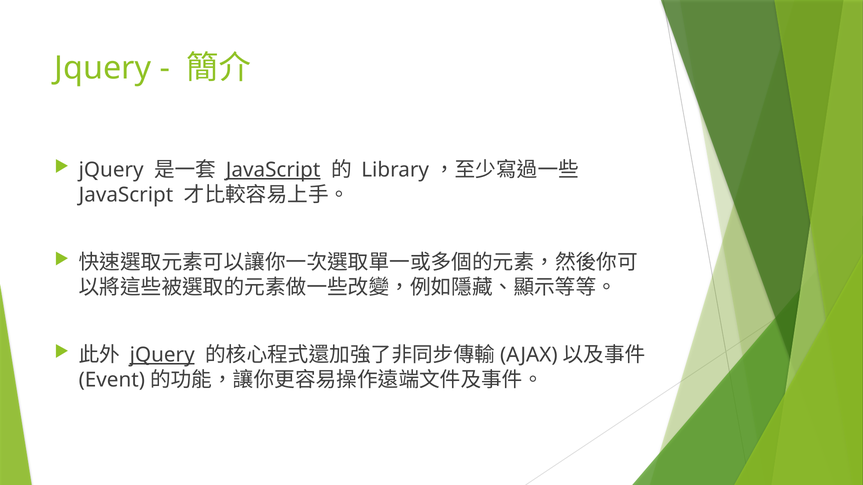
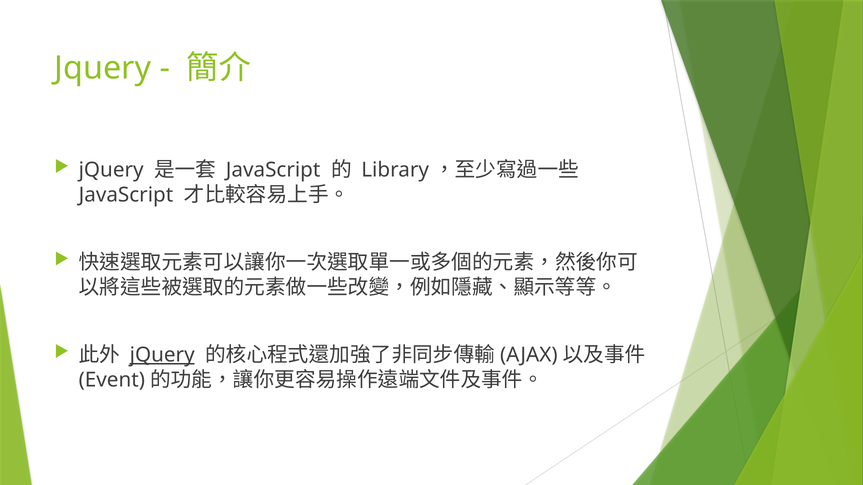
JavaScript underline: present -> none (273, 170)
